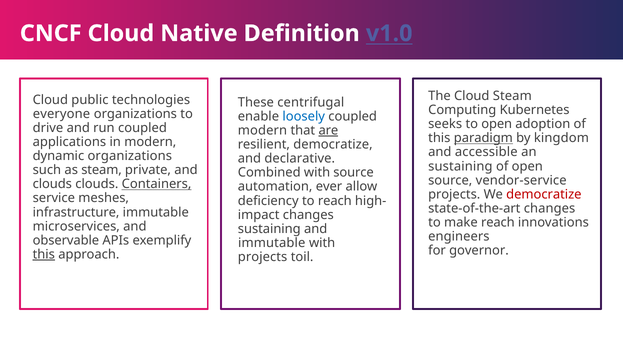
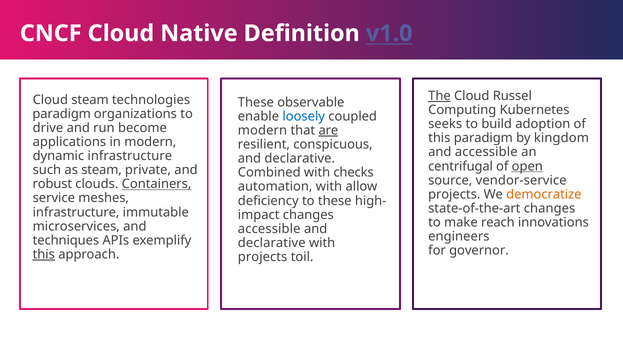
The underline: none -> present (439, 96)
Cloud Steam: Steam -> Russel (512, 96)
Cloud public: public -> steam (90, 100)
centrifugal: centrifugal -> observable (311, 102)
everyone: everyone -> paradigm (62, 114)
to open: open -> build (497, 124)
run coupled: coupled -> become (142, 128)
paradigm underline: present -> none (483, 138)
resilient democratize: democratize -> conspicuous (333, 144)
dynamic organizations: organizations -> infrastructure (130, 156)
sustaining: sustaining -> centrifugal (461, 166)
open underline: none -> present (527, 166)
with source: source -> checks (354, 172)
clouds: clouds -> robust (52, 184)
automation ever: ever -> with (329, 186)
democratize colour: red -> orange (544, 194)
to reach: reach -> these (335, 200)
sustaining: sustaining -> accessible (269, 228)
observable: observable -> techniques (66, 240)
immutable: immutable -> declarative (272, 243)
